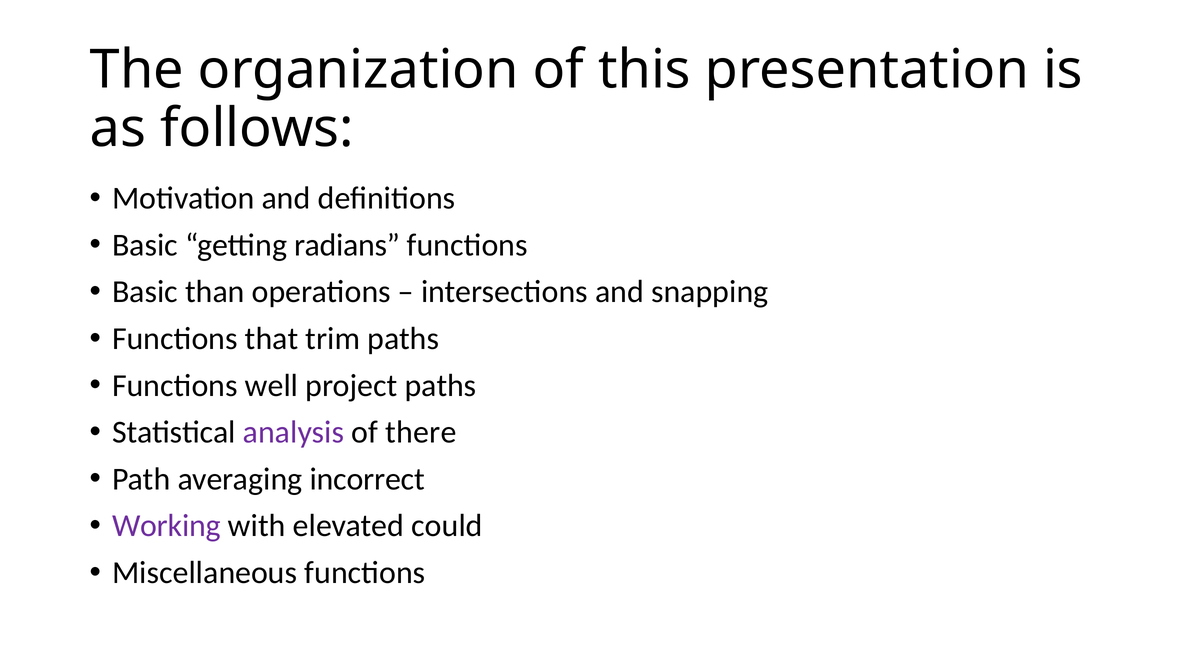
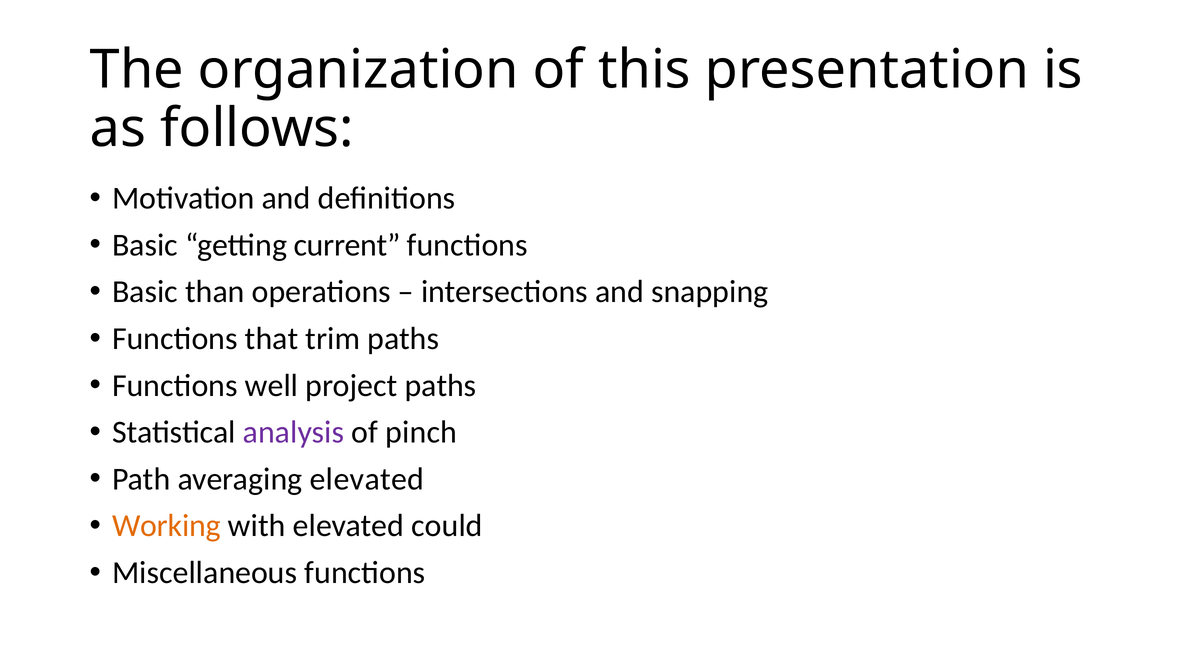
radians: radians -> current (347, 245)
there: there -> pinch (421, 432)
averaging incorrect: incorrect -> elevated (367, 479)
Working colour: purple -> orange (167, 526)
